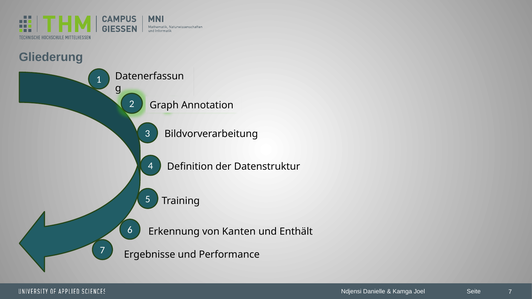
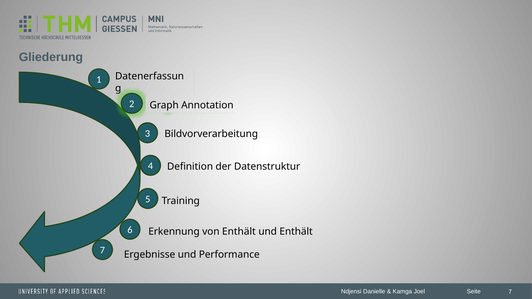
von Kanten: Kanten -> Enthält (239, 232)
